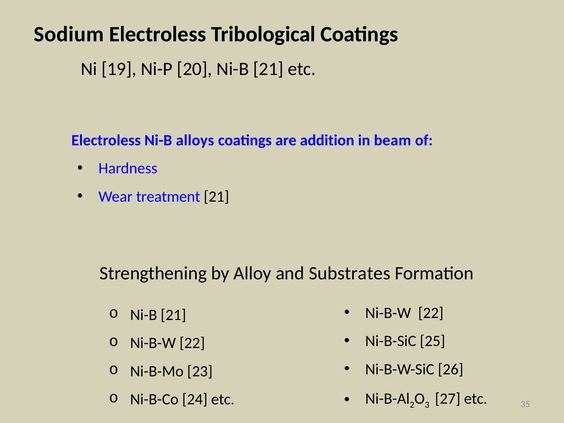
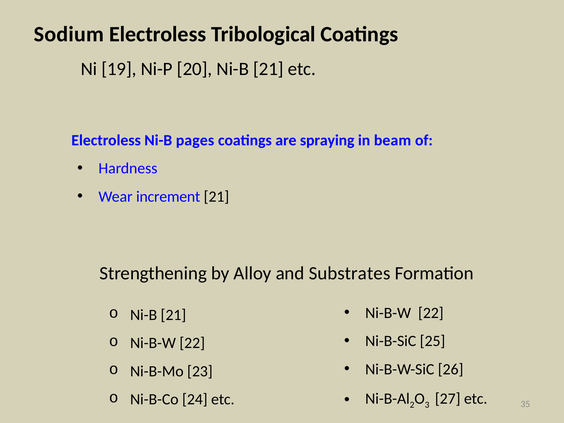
alloys: alloys -> pages (195, 140)
addition: addition -> spraying (327, 140)
treatment: treatment -> increment (168, 197)
